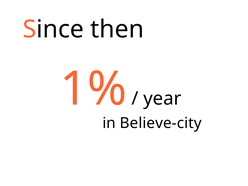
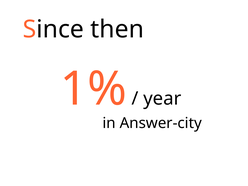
Believe-city: Believe-city -> Answer-city (161, 123)
